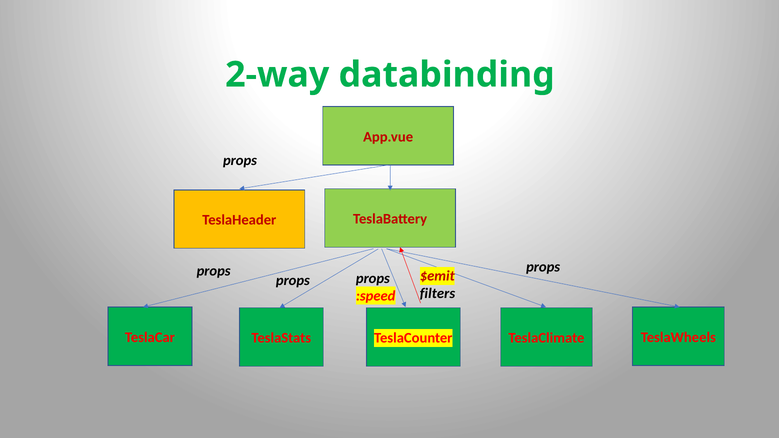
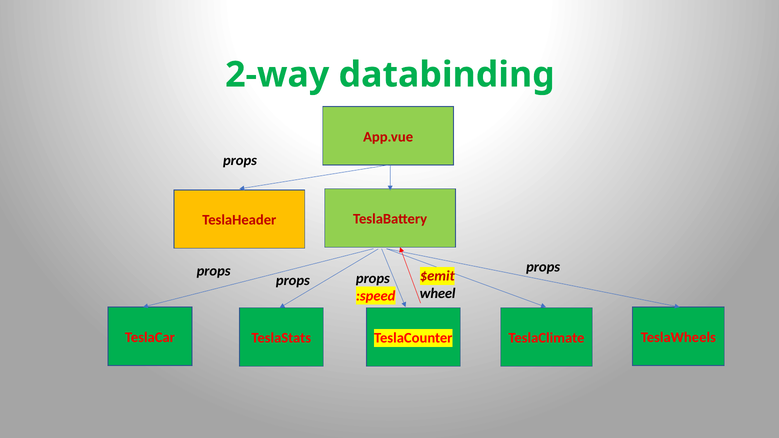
filters: filters -> wheel (438, 294)
